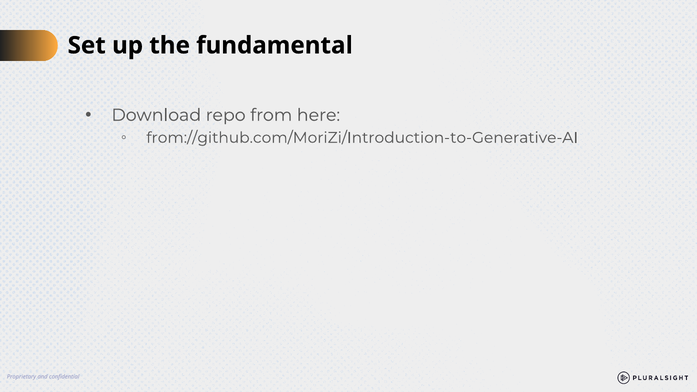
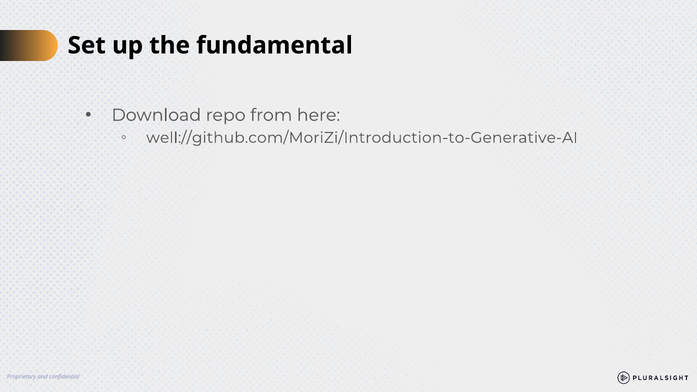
from://github.com/MoriZi/Introduction-to-Generative-AI: from://github.com/MoriZi/Introduction-to-Generative-AI -> well://github.com/MoriZi/Introduction-to-Generative-AI (362, 138)
